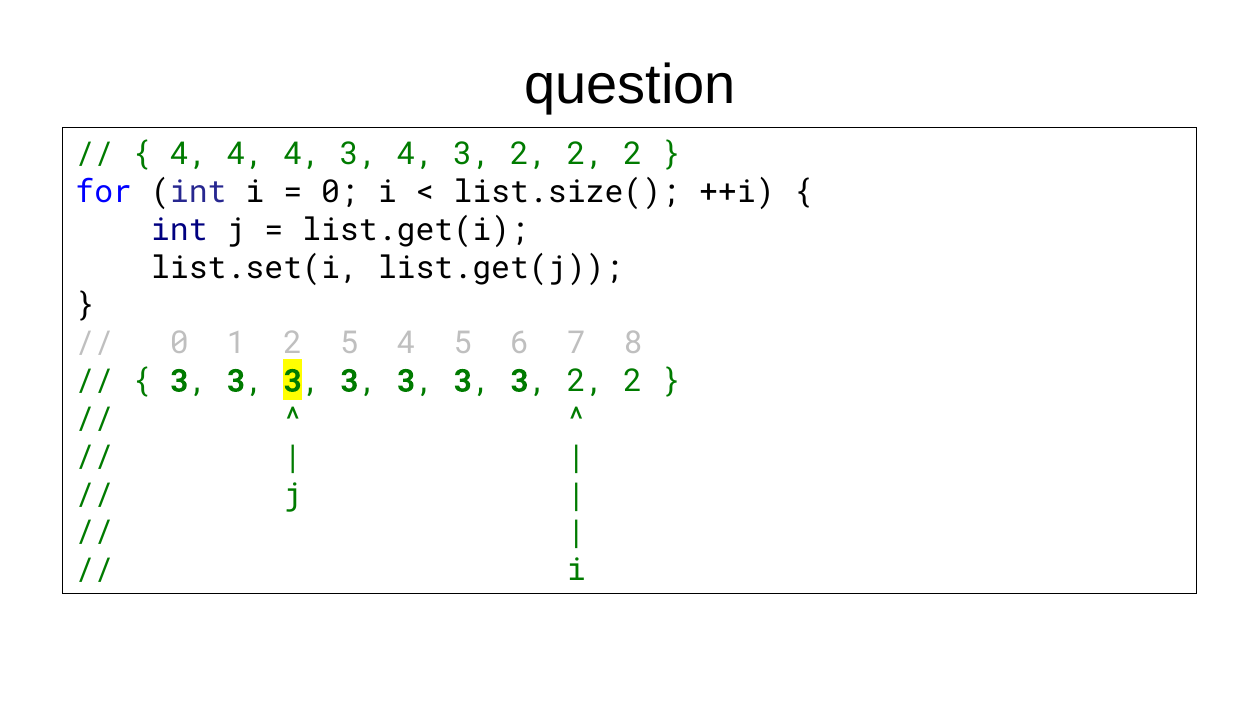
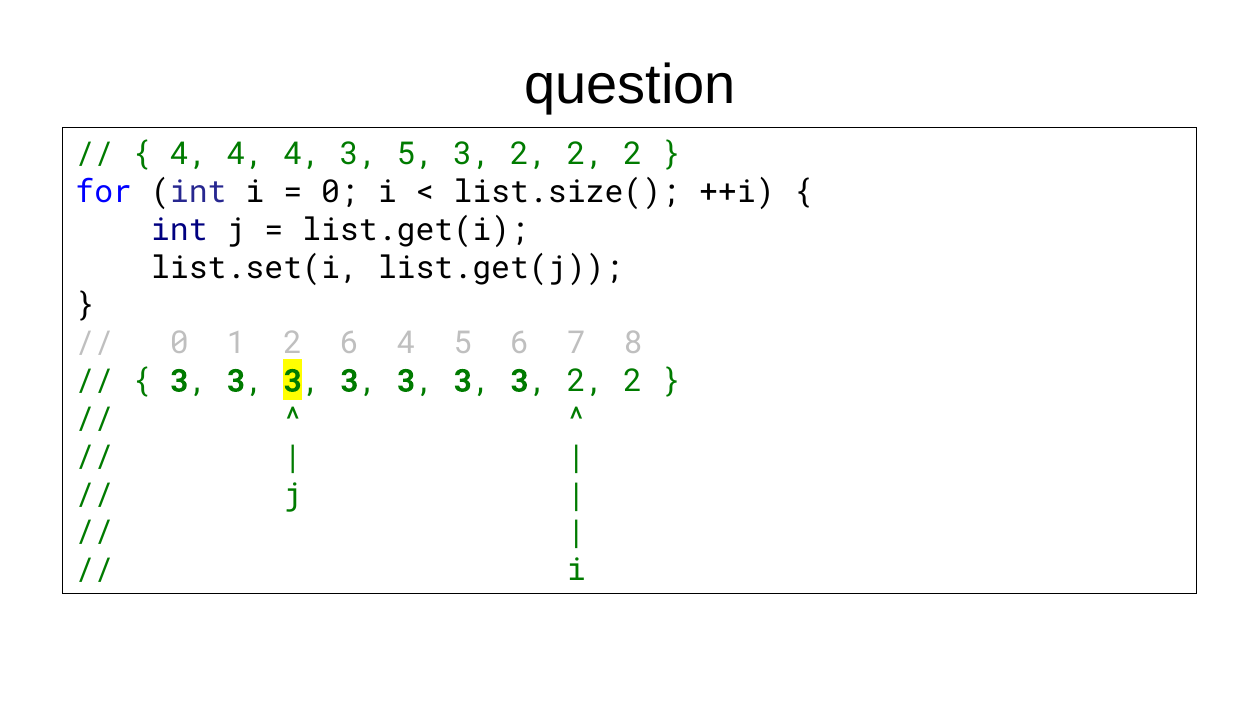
3 4: 4 -> 5 (416, 154)
5: 5 -> 6 (349, 343)
